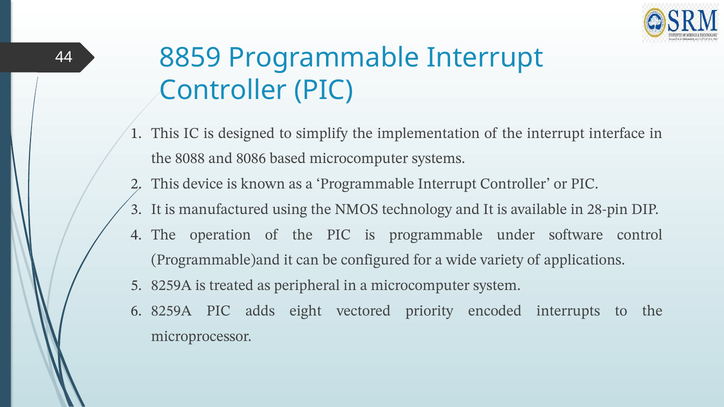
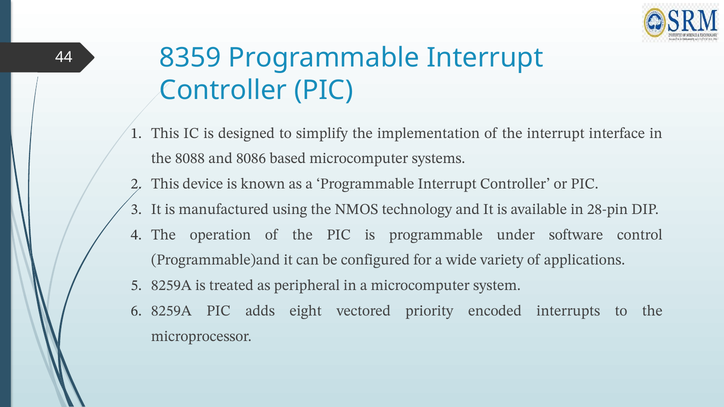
8859: 8859 -> 8359 (190, 58)
